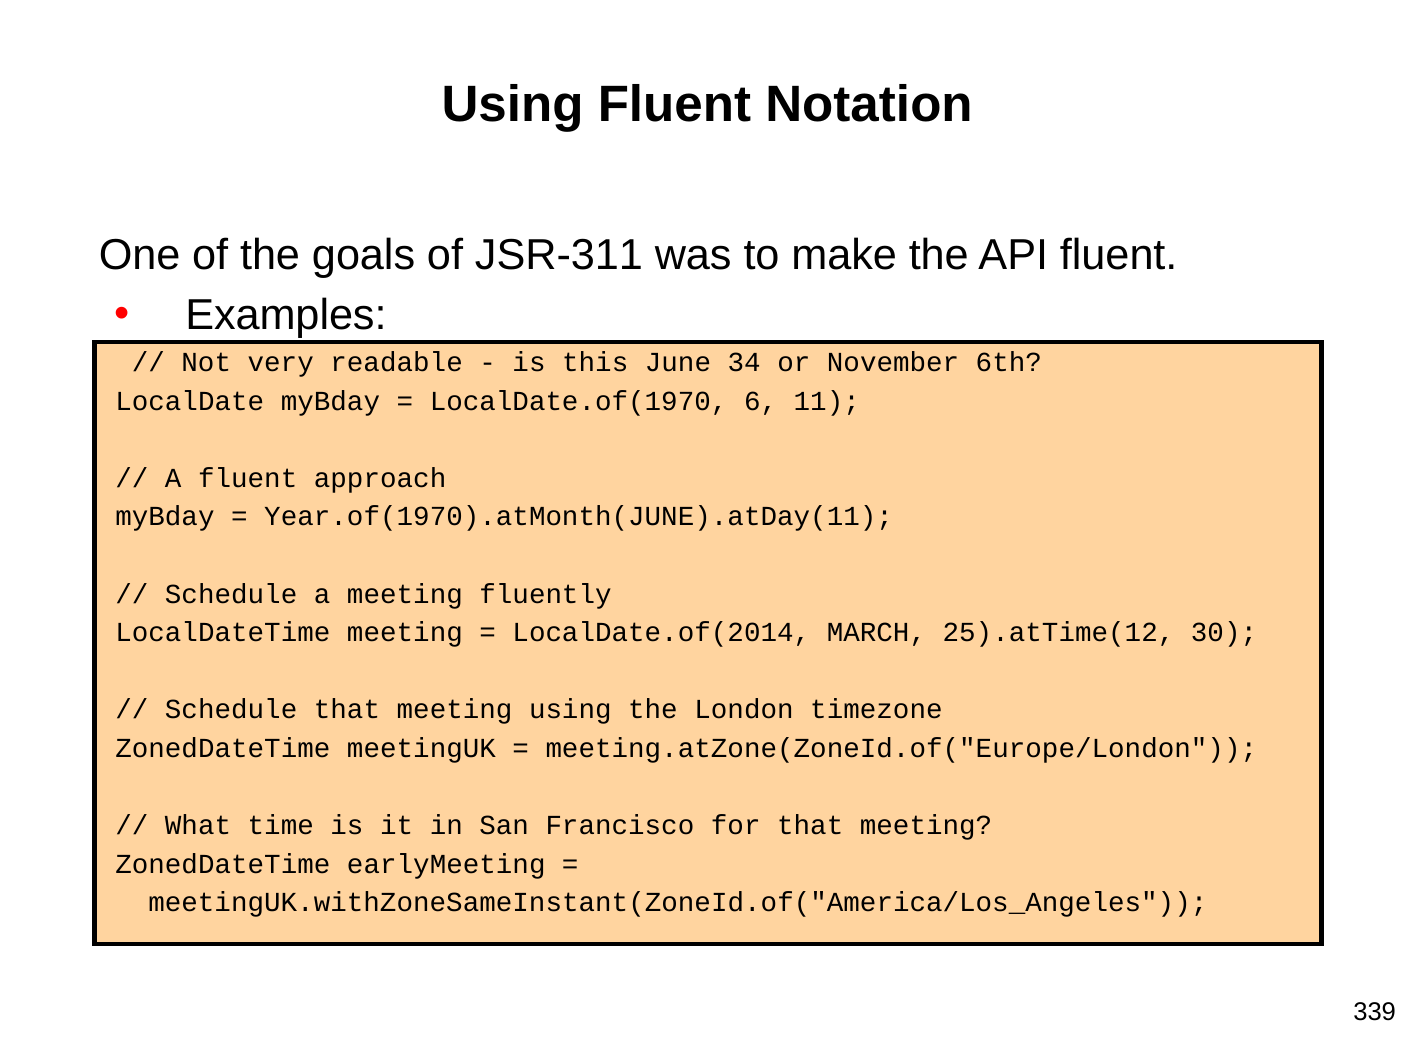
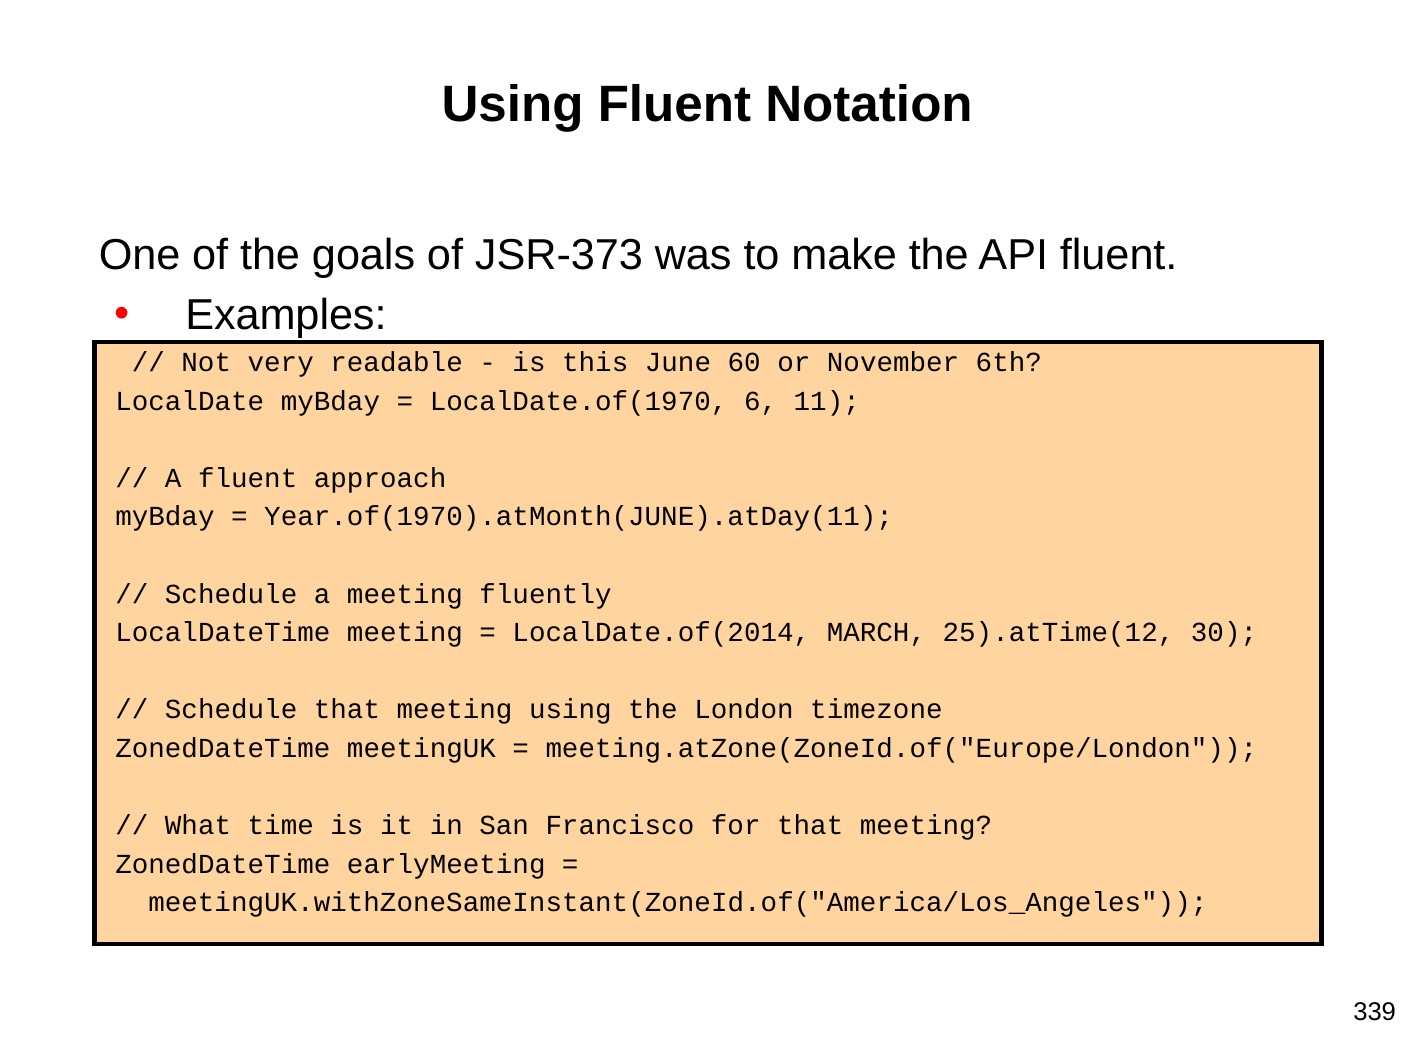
JSR-311: JSR-311 -> JSR-373 (559, 255)
34: 34 -> 60 (744, 363)
